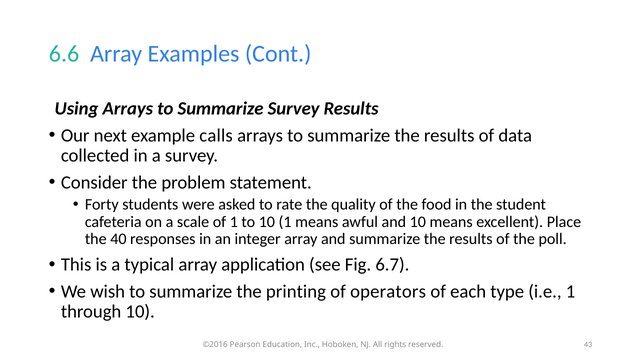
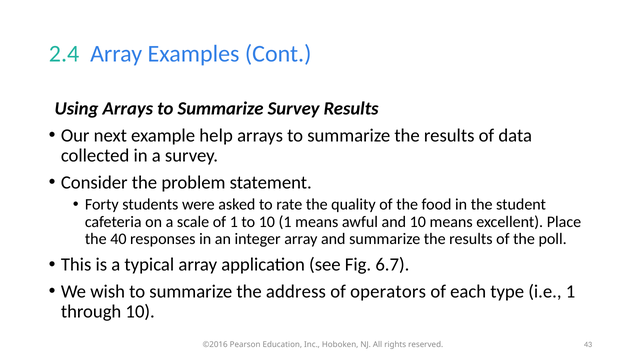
6.6: 6.6 -> 2.4 (64, 54)
calls: calls -> help (216, 135)
printing: printing -> address (296, 291)
